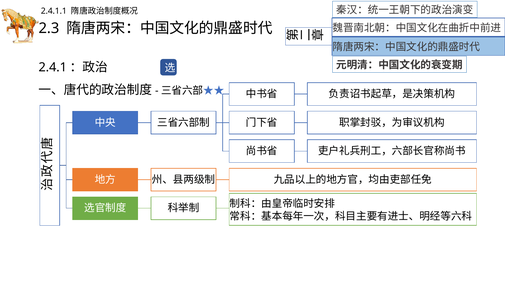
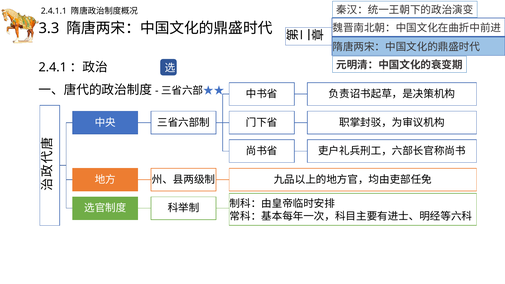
2.3: 2.3 -> 3.3 (49, 28)
